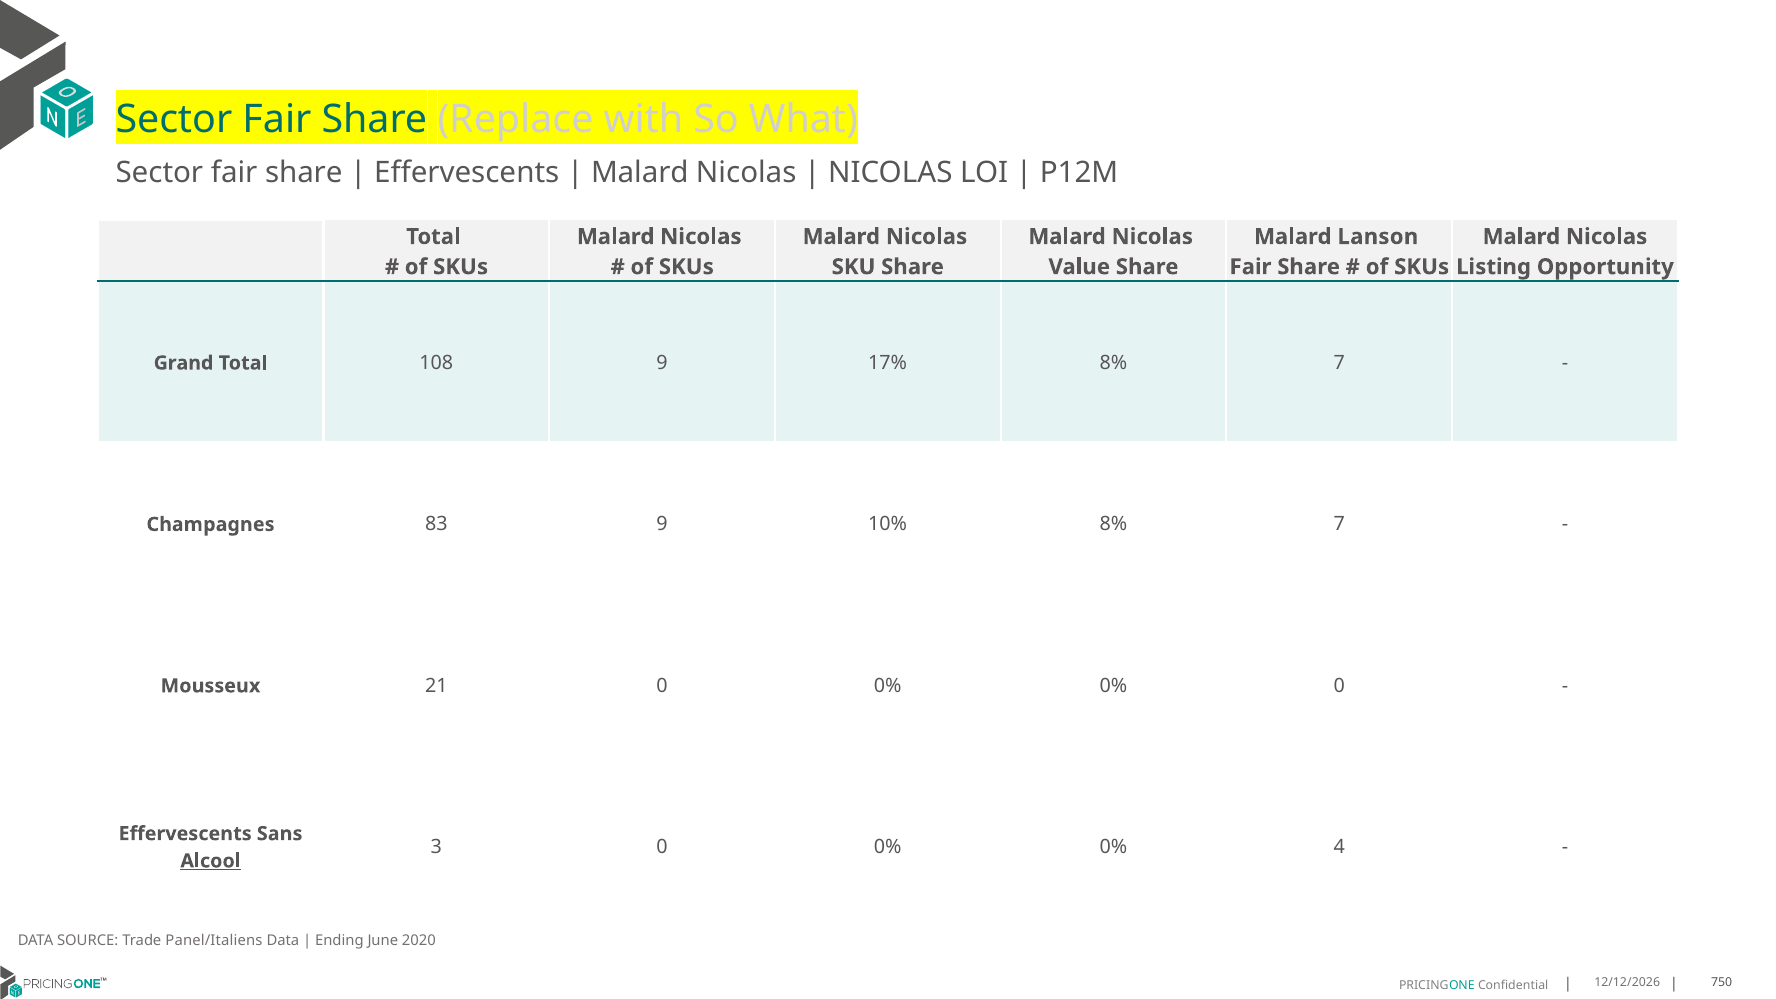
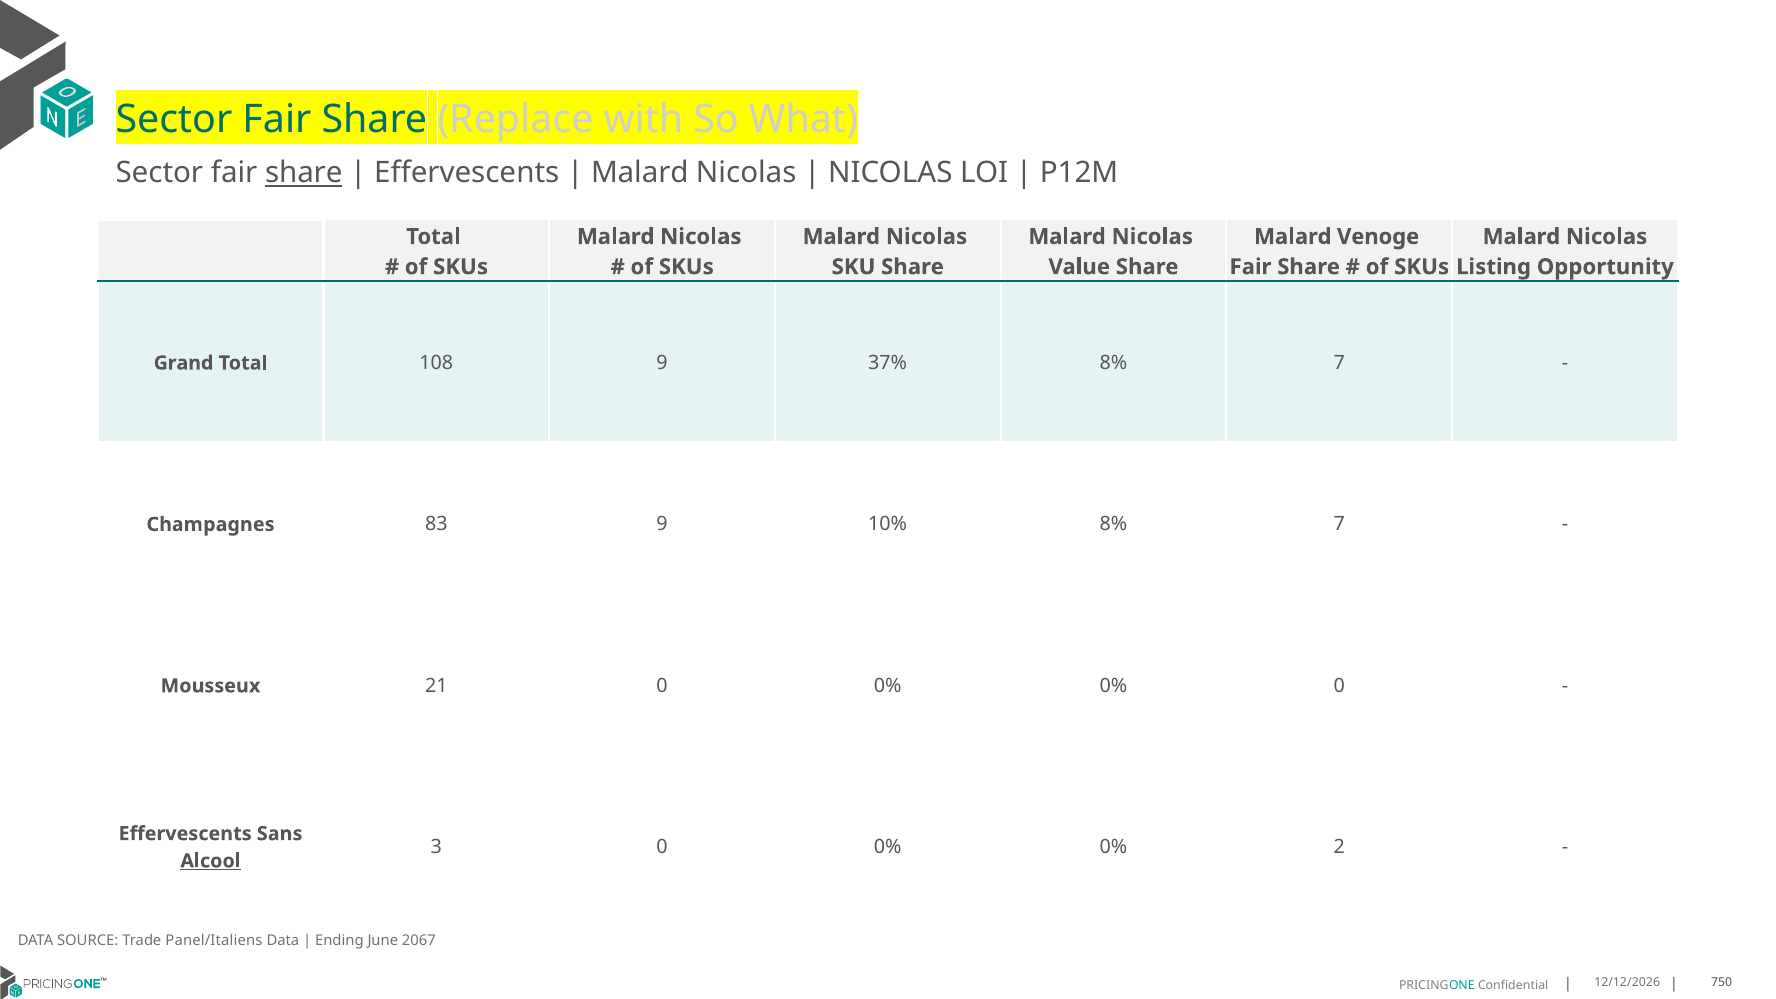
share underline: none -> present (304, 173)
Lanson: Lanson -> Venoge (1378, 237)
17%: 17% -> 37% (888, 363)
4: 4 -> 2 (1339, 847)
2020: 2020 -> 2067 (419, 941)
